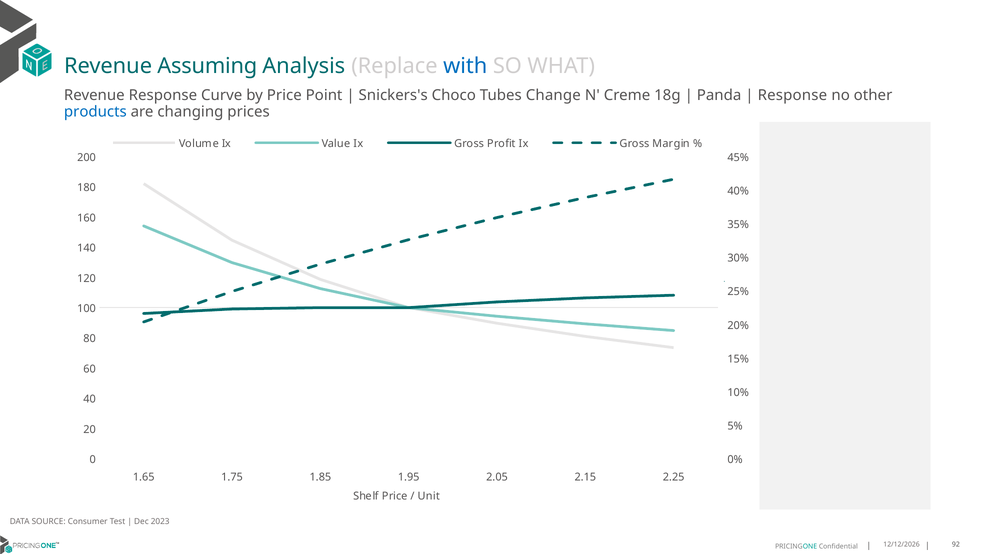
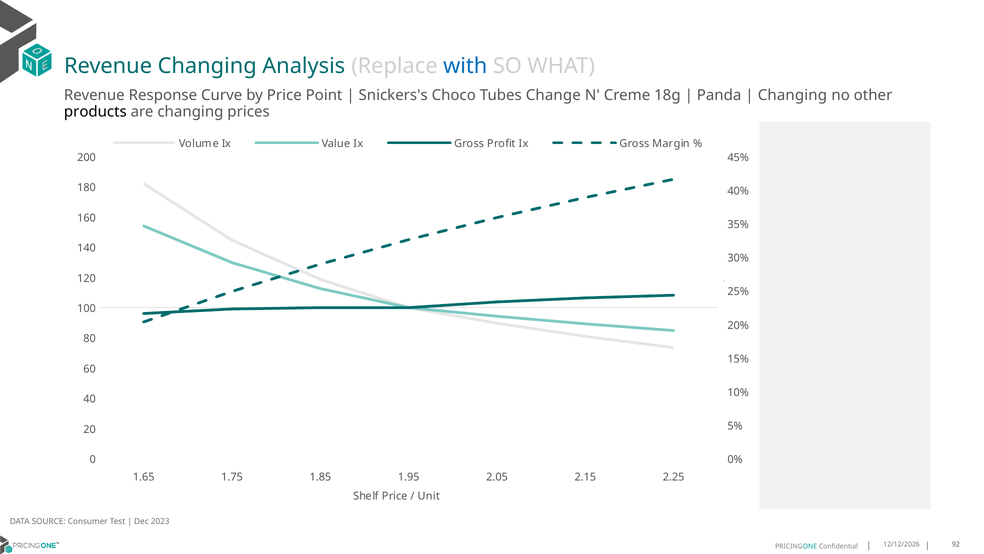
Revenue Assuming: Assuming -> Changing (207, 66)
Response: Response -> Changing (792, 95)
products colour: blue -> black (95, 111)
